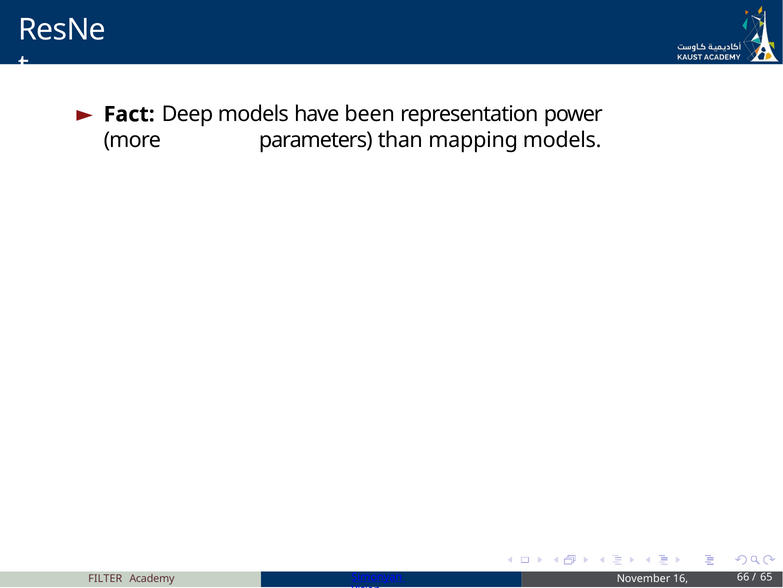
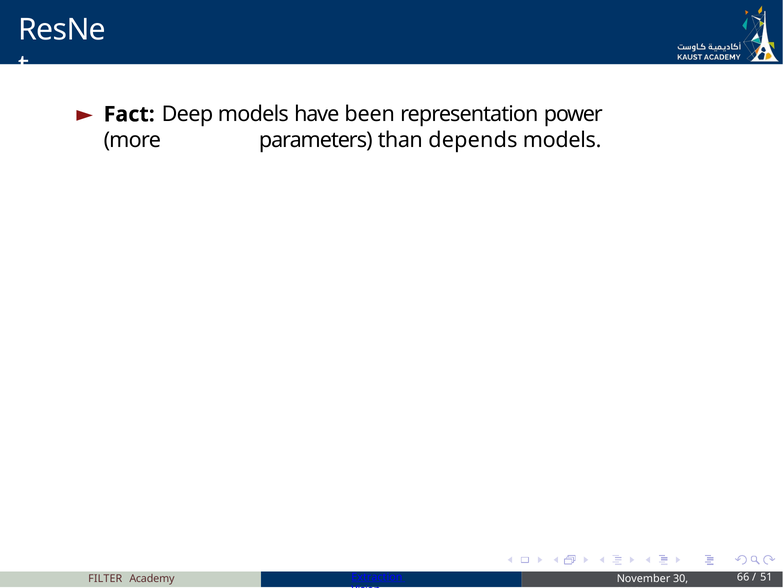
mapping: mapping -> depends (473, 140)
65: 65 -> 51 (766, 577)
Simonyan: Simonyan -> Extraction (377, 577)
16: 16 -> 30 (681, 579)
